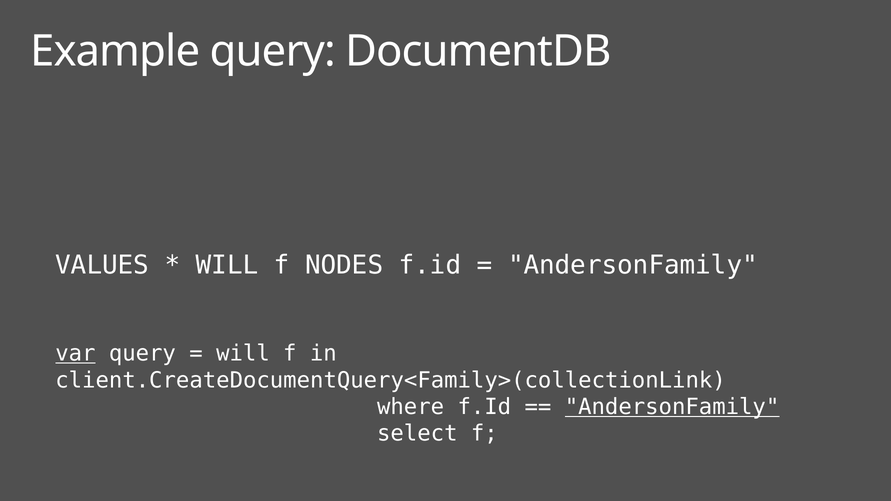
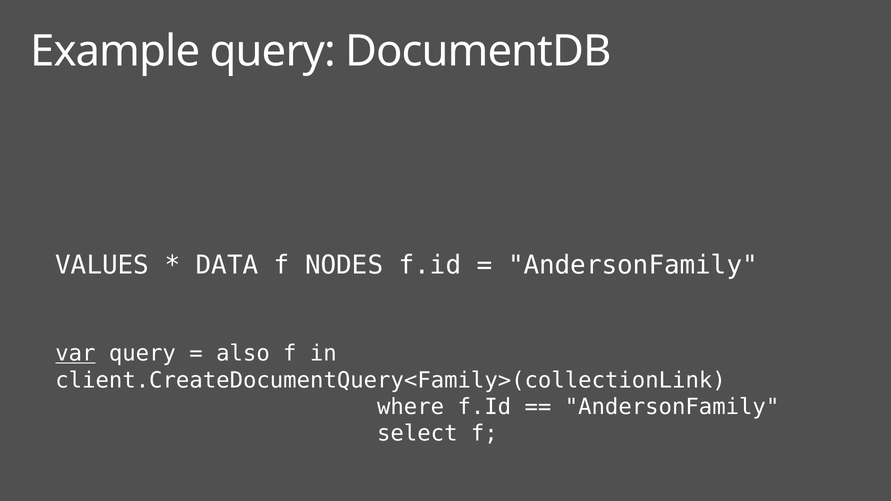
WILL: WILL -> DATA (227, 265)
will: will -> also (243, 354)
AndersonFamily underline: present -> none (672, 407)
